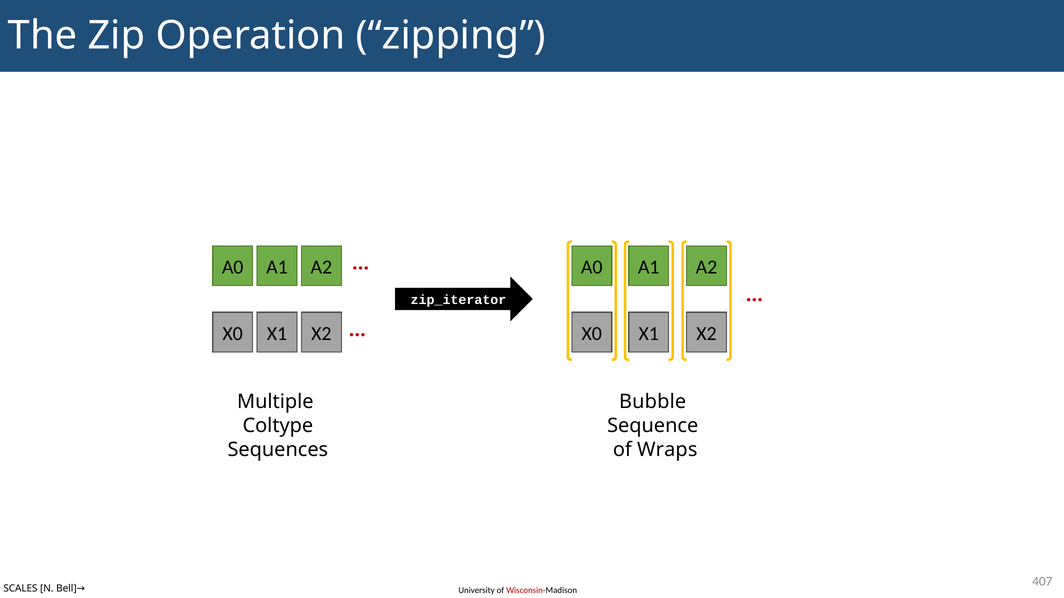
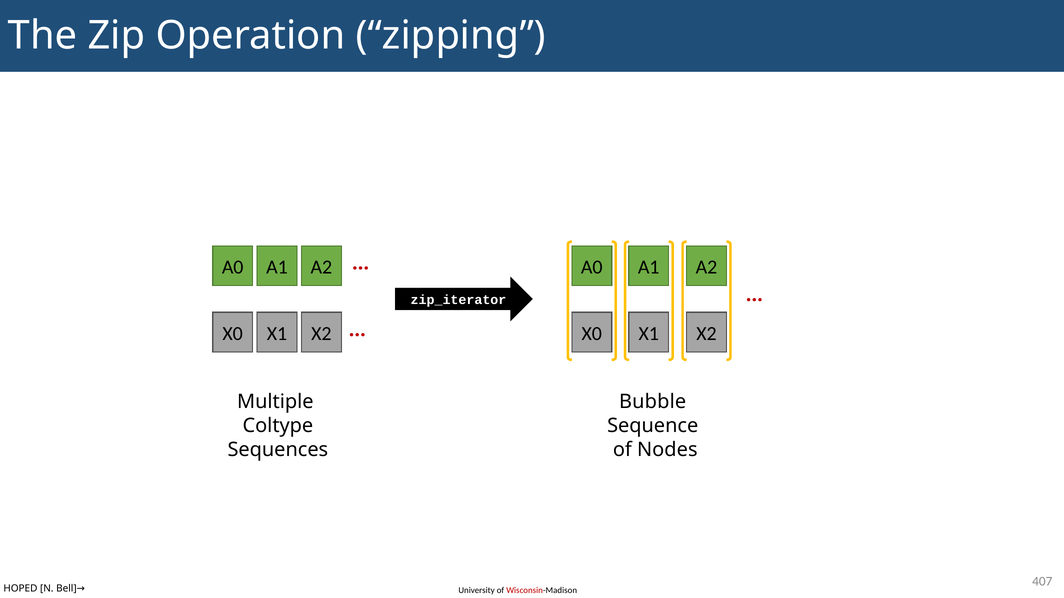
Wraps: Wraps -> Nodes (667, 450)
SCALES: SCALES -> HOPED (20, 589)
